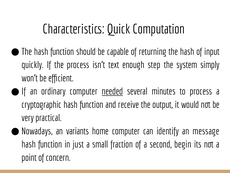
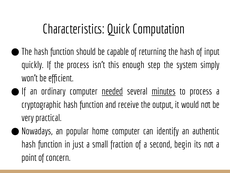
text: text -> this (114, 65)
minutes underline: none -> present (164, 91)
variants: variants -> popular (78, 131)
message: message -> authentic (206, 131)
